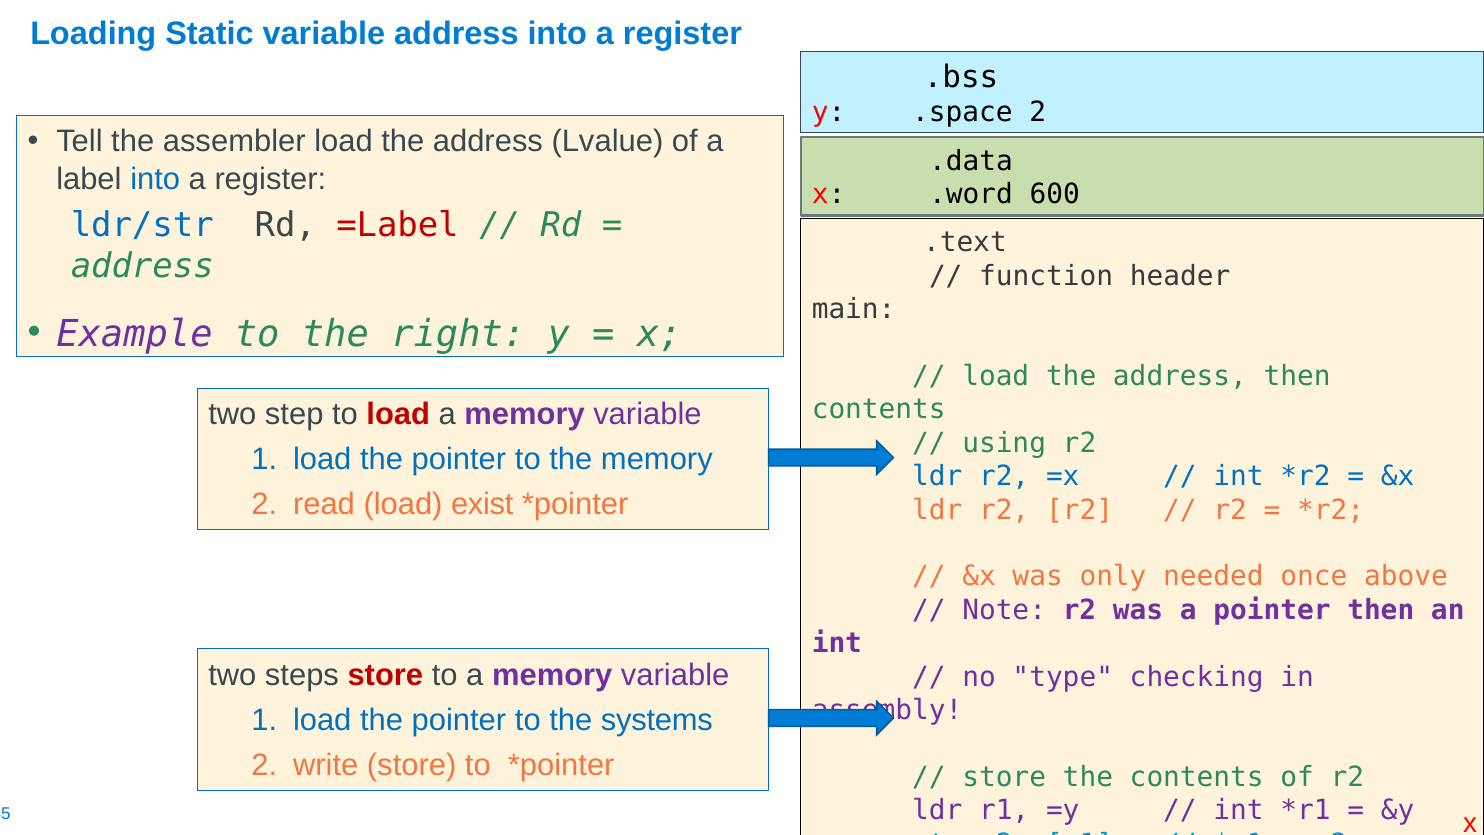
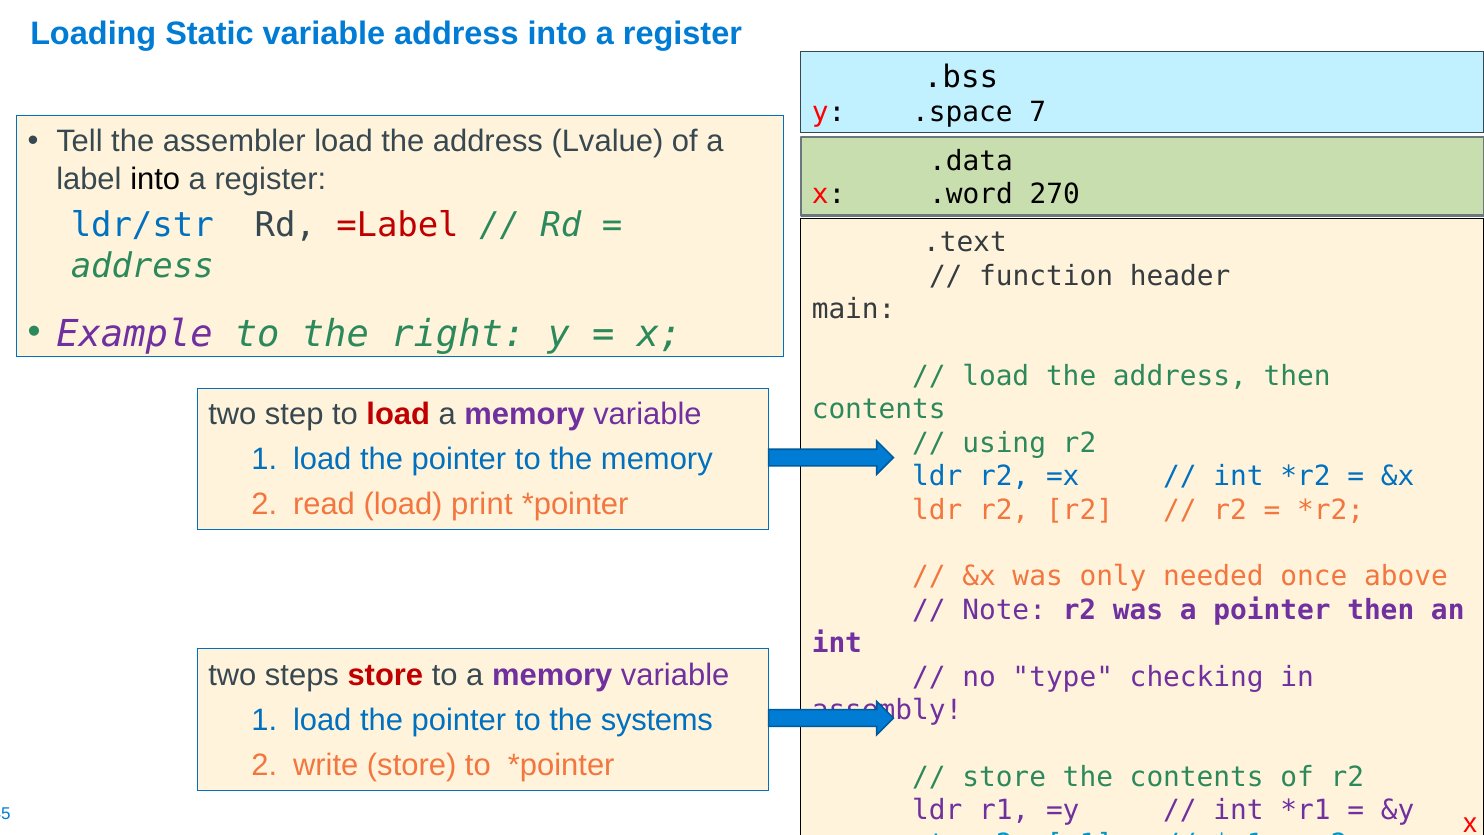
.space 2: 2 -> 7 (1038, 112)
into colour: blue -> black (155, 179)
600: 600 -> 270 (1055, 195)
exist: exist -> print (482, 504)
